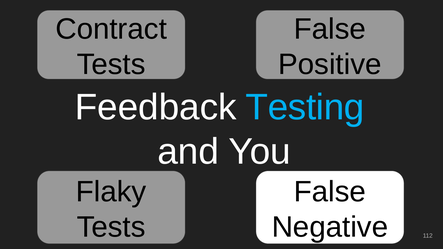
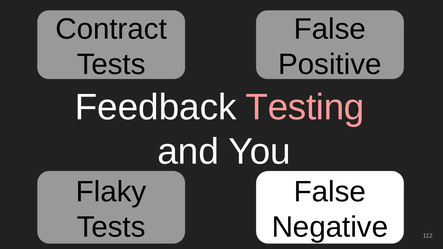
Testing colour: light blue -> pink (305, 108)
